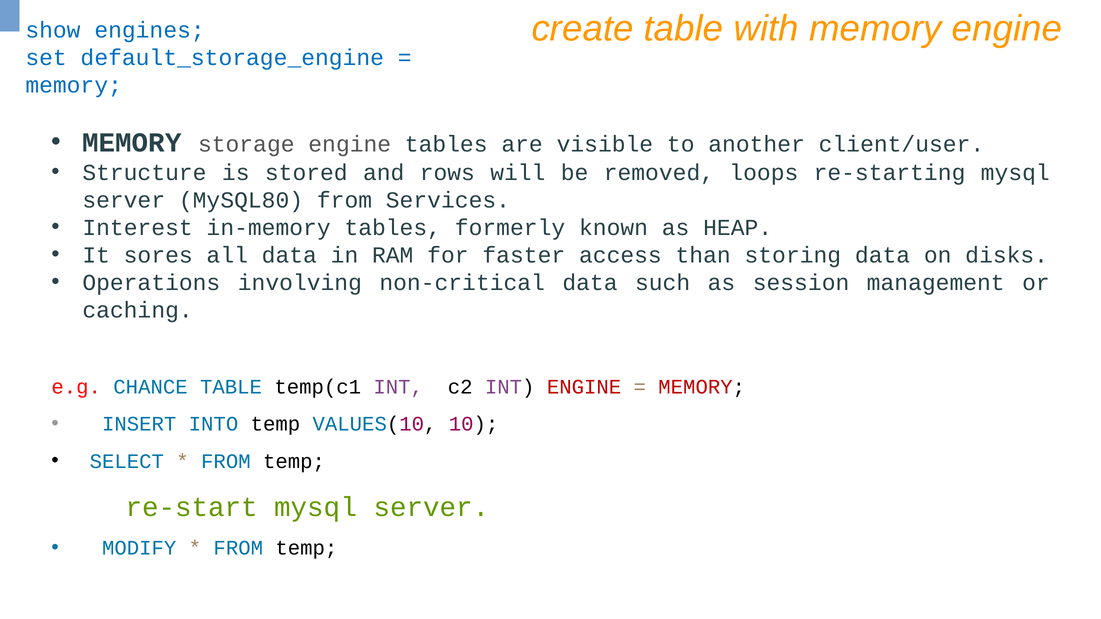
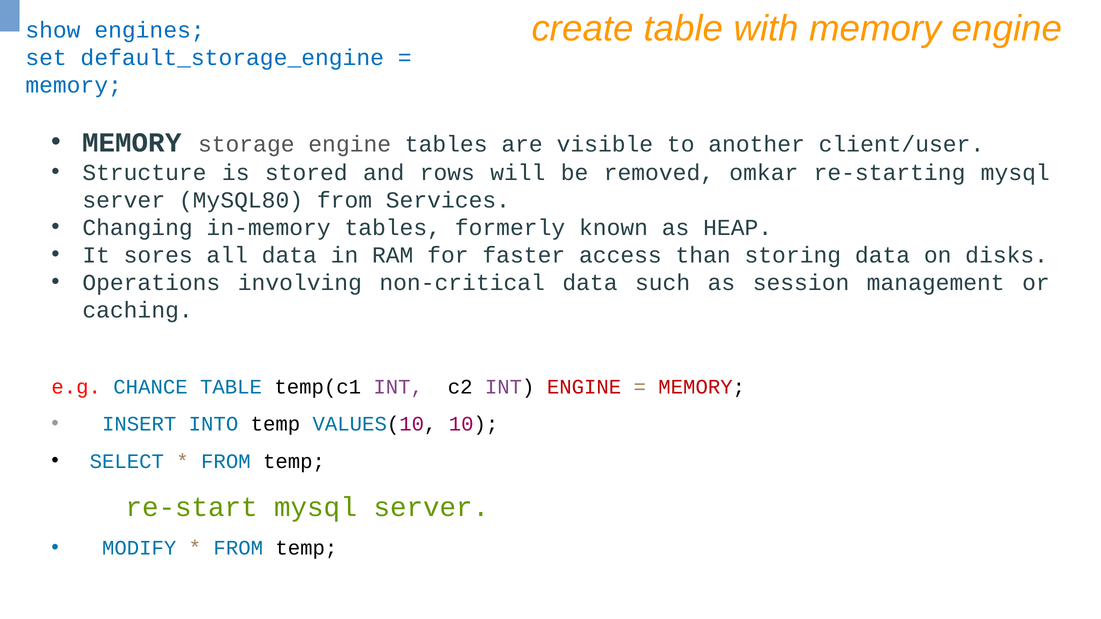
loops: loops -> omkar (764, 173)
Interest: Interest -> Changing (138, 228)
